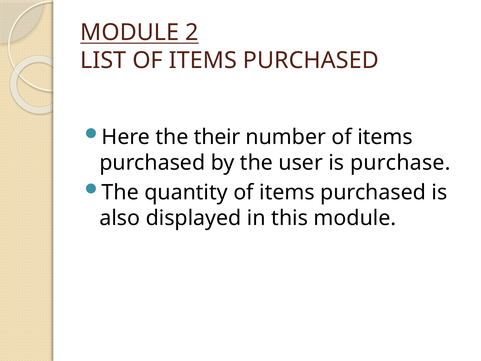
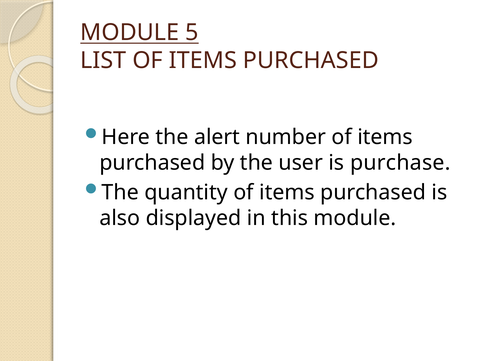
2: 2 -> 5 (192, 32)
their: their -> alert (217, 137)
